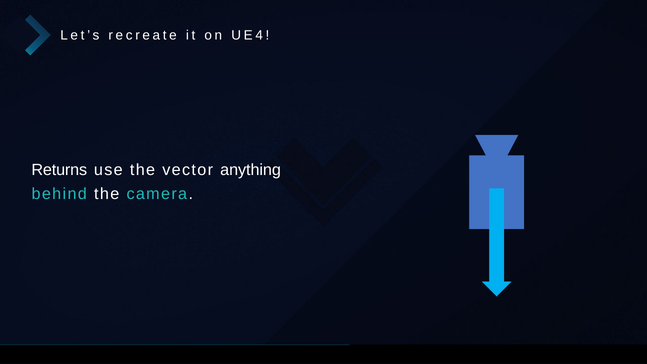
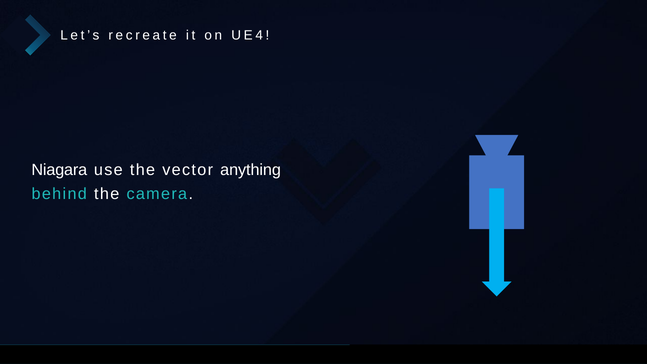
Returns: Returns -> Niagara (59, 170)
